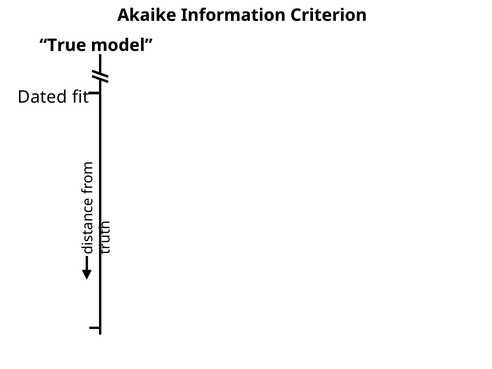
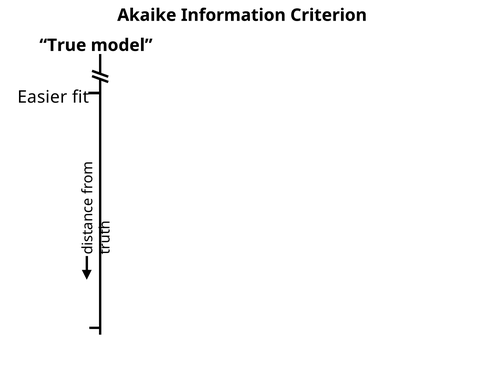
Dated: Dated -> Easier (42, 97)
